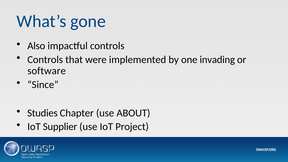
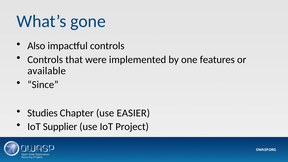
invading: invading -> features (217, 60)
software: software -> available (47, 71)
ABOUT: ABOUT -> EASIER (133, 113)
